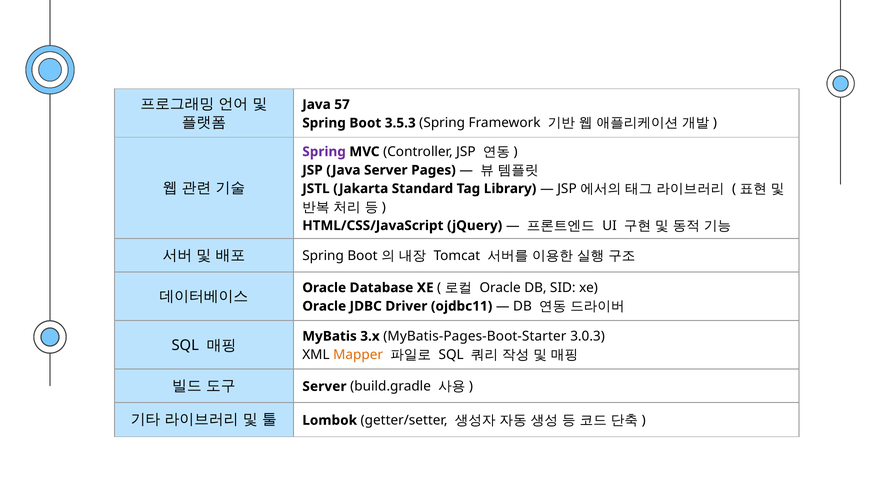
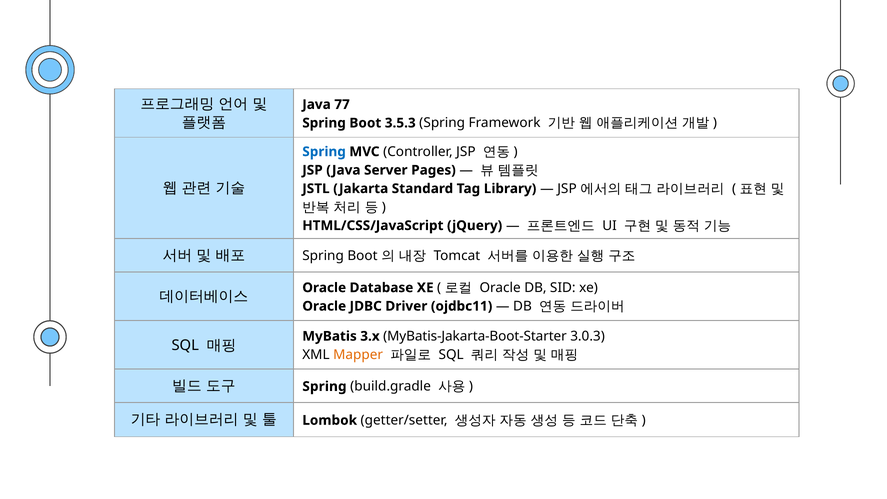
57: 57 -> 77 (342, 104)
Spring colour: purple -> blue (324, 152)
MyBatis-Pages-Boot-Starter: MyBatis-Pages-Boot-Starter -> MyBatis-Jakarta-Boot-Starter (475, 336)
Server: Server -> Spring (324, 386)
